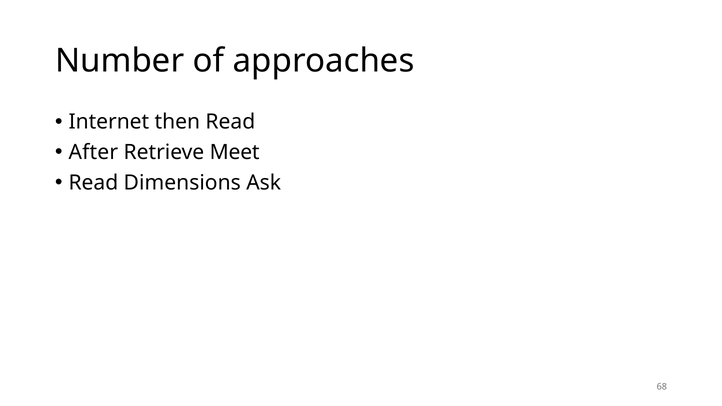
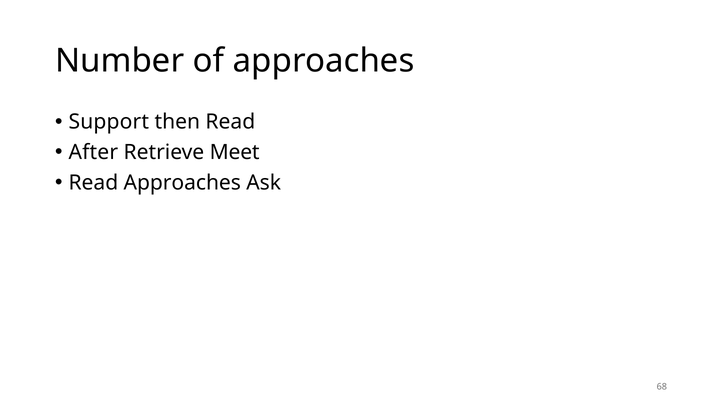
Internet: Internet -> Support (109, 122)
Read Dimensions: Dimensions -> Approaches (182, 183)
